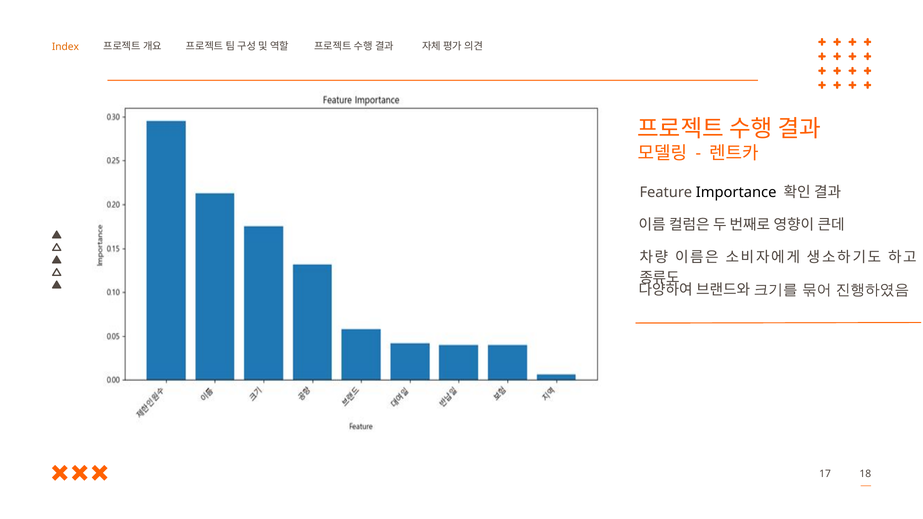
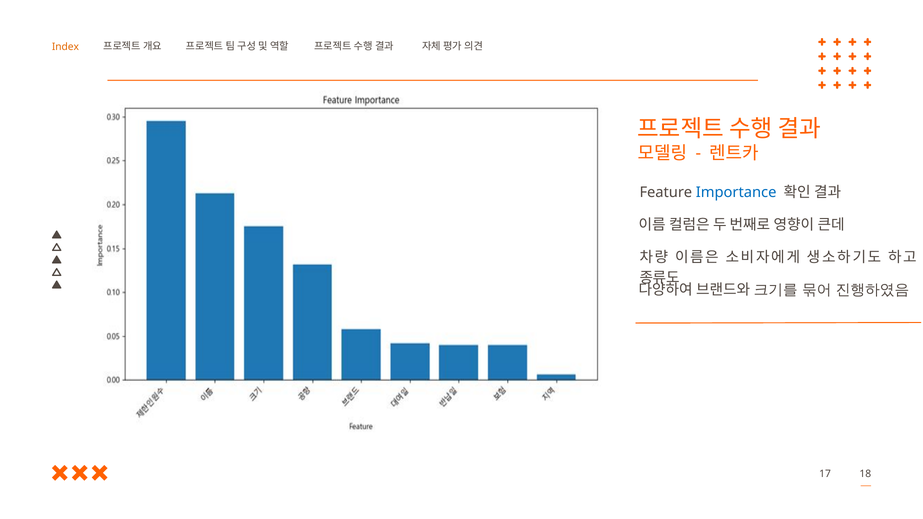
Importance colour: black -> blue (736, 193)
